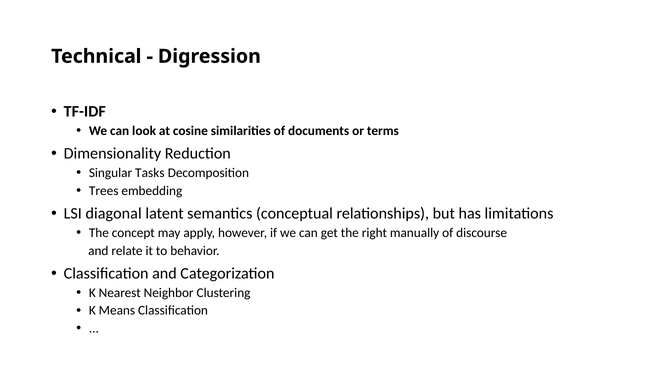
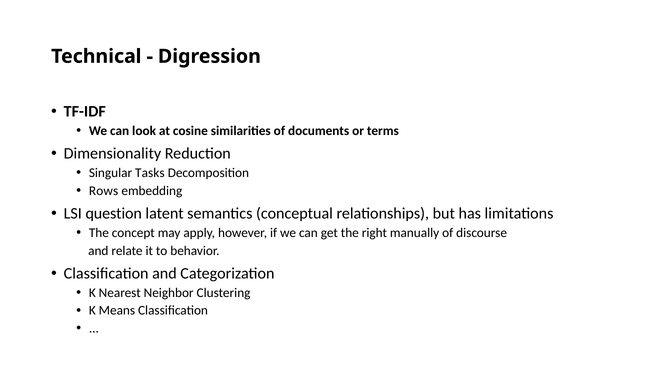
Trees: Trees -> Rows (104, 191)
diagonal: diagonal -> question (114, 214)
